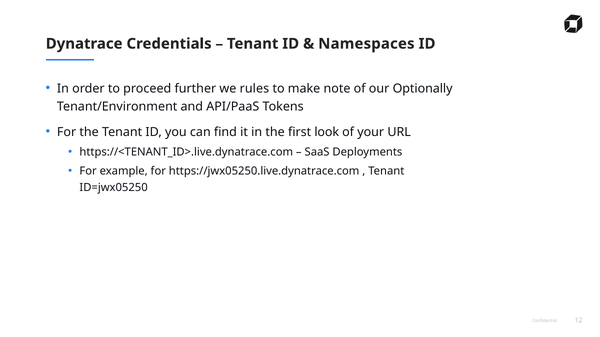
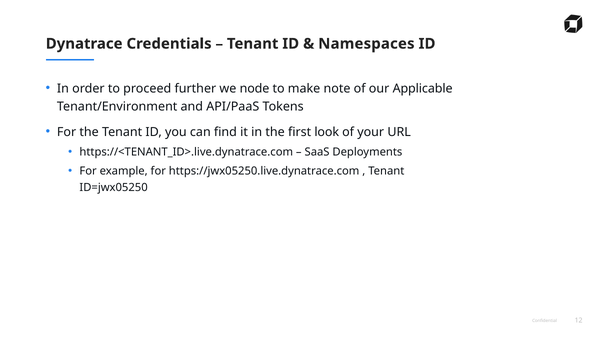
rules: rules -> node (255, 89)
Optionally: Optionally -> Applicable (423, 89)
